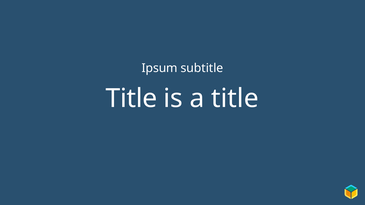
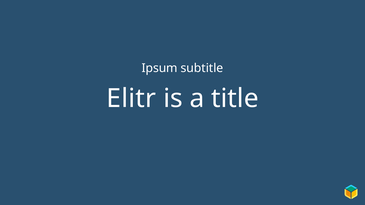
Title: Title -> Elitr (131, 99)
